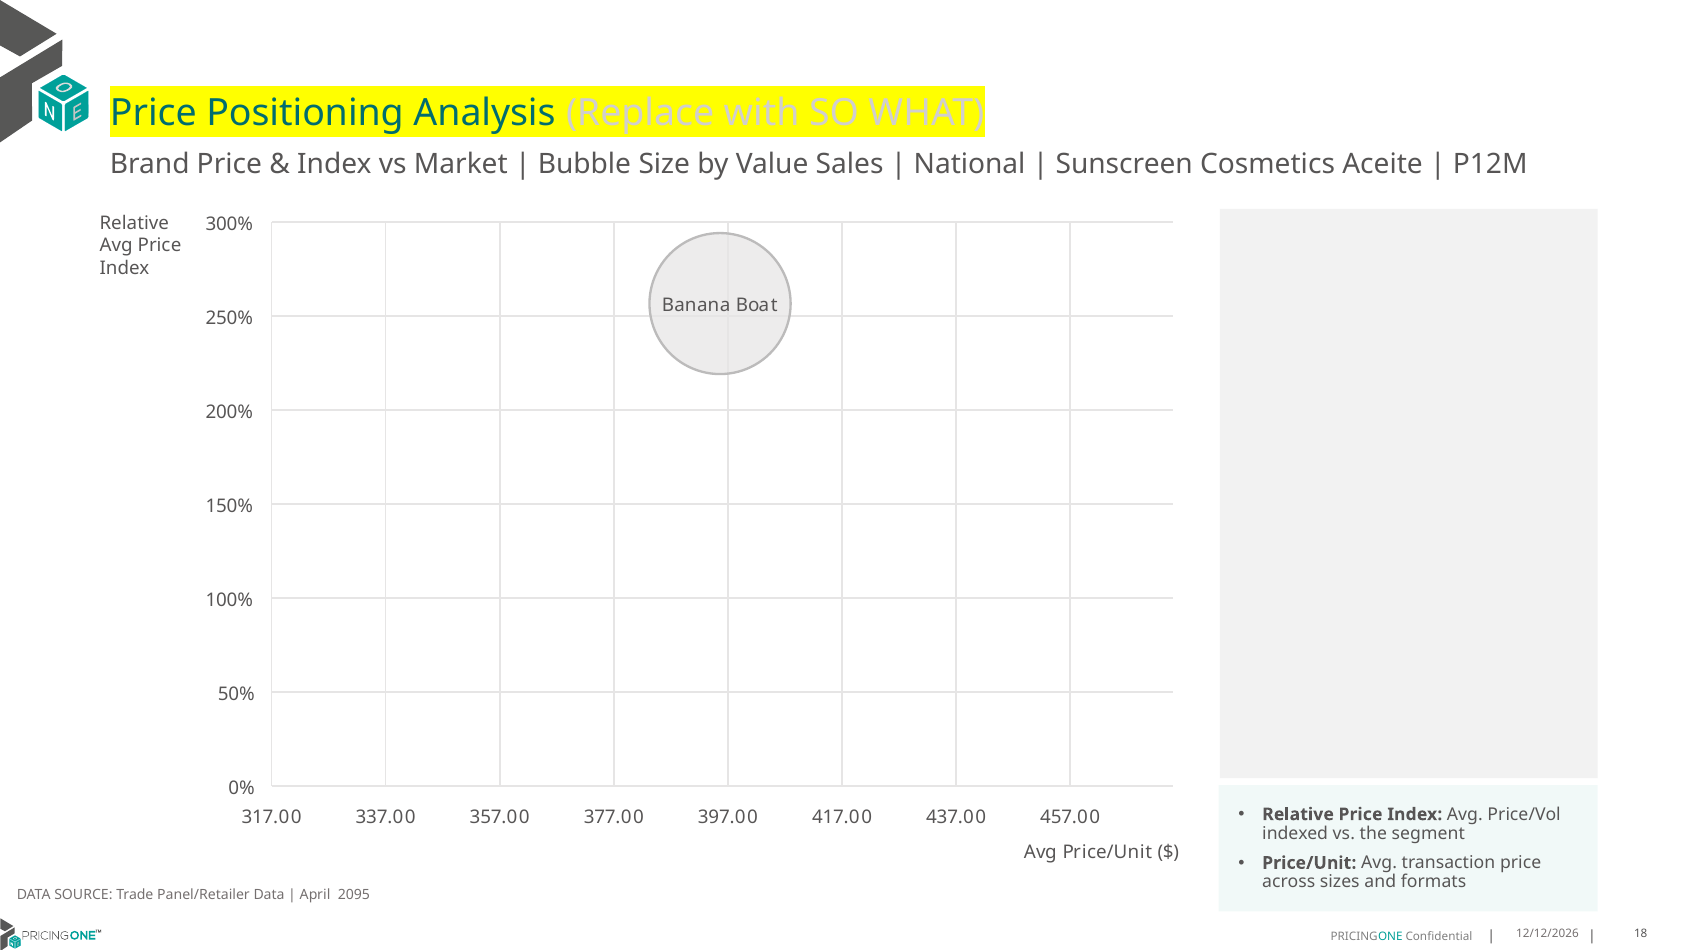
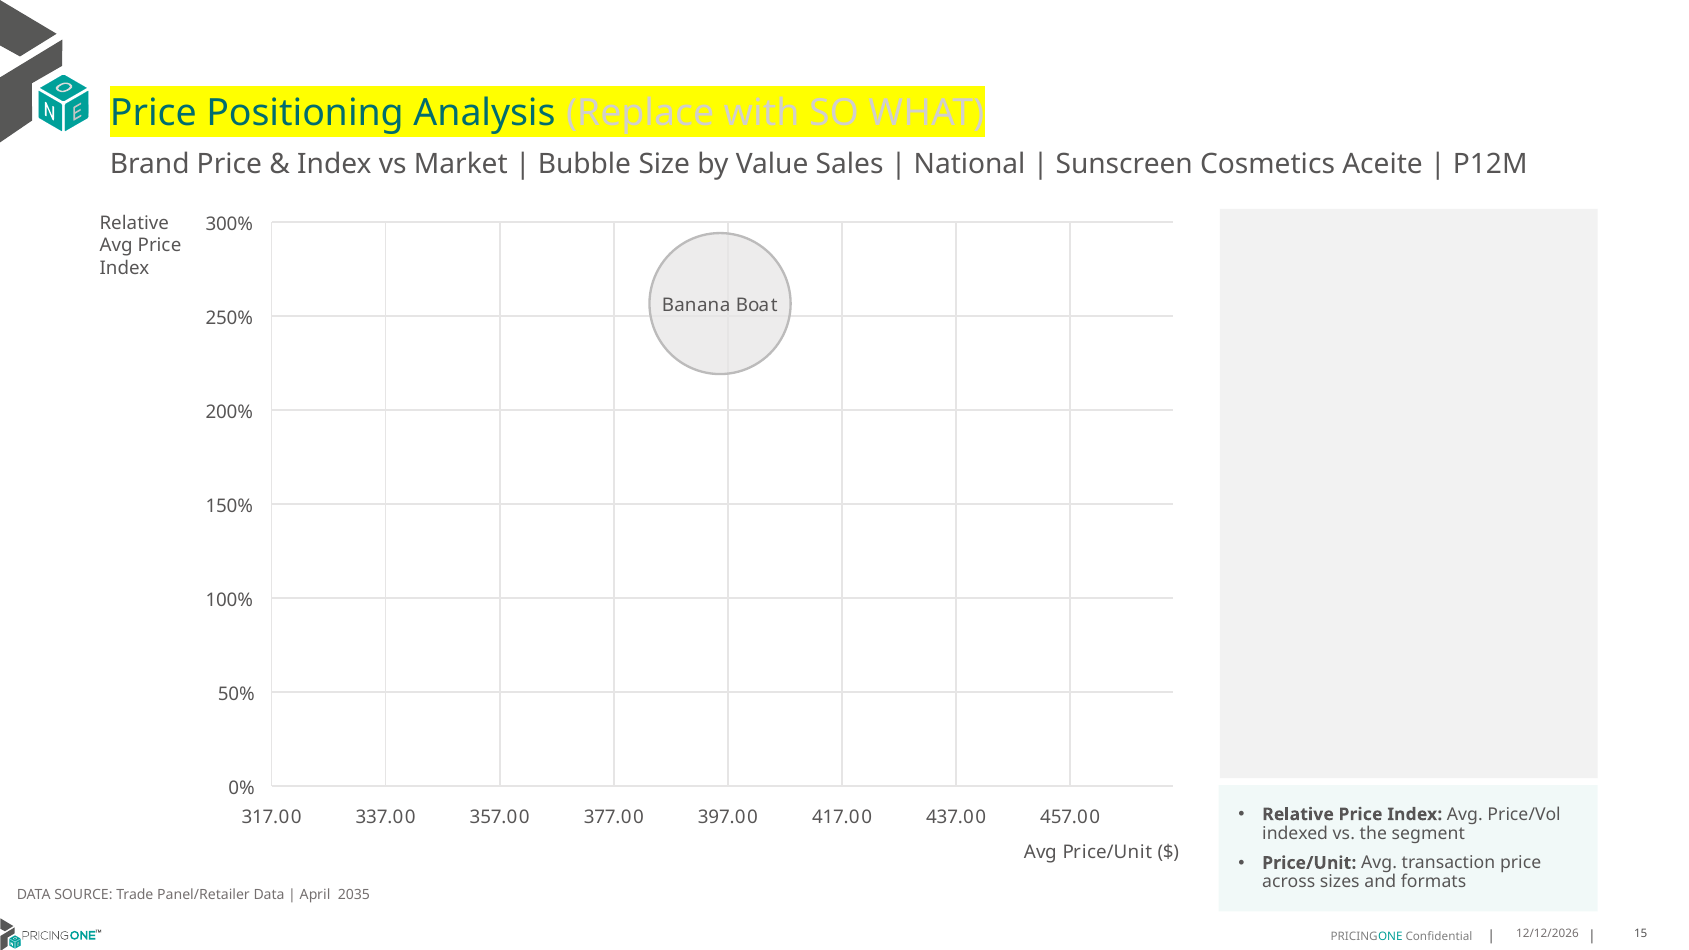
2095: 2095 -> 2035 (354, 895)
18: 18 -> 15 (1641, 934)
